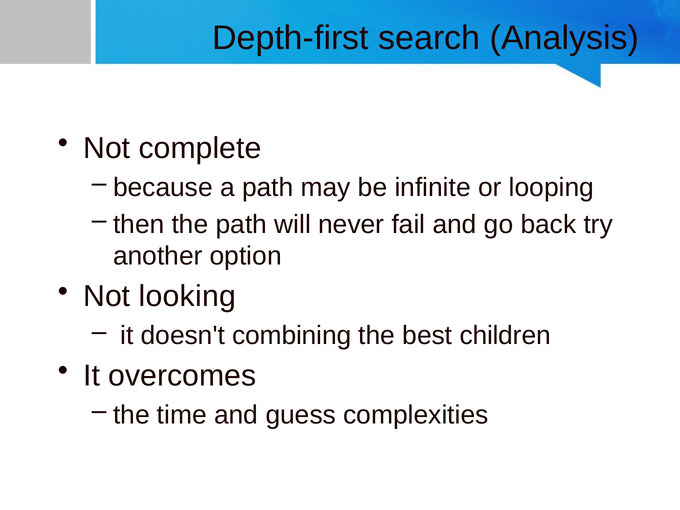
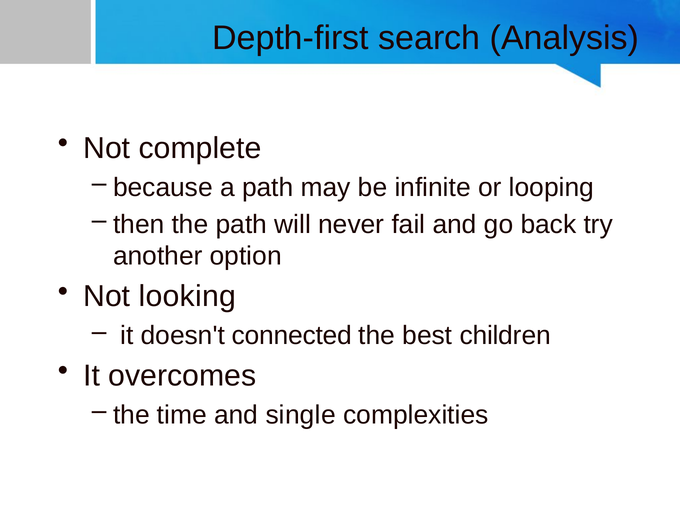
combining: combining -> connected (292, 336)
guess: guess -> single (301, 415)
